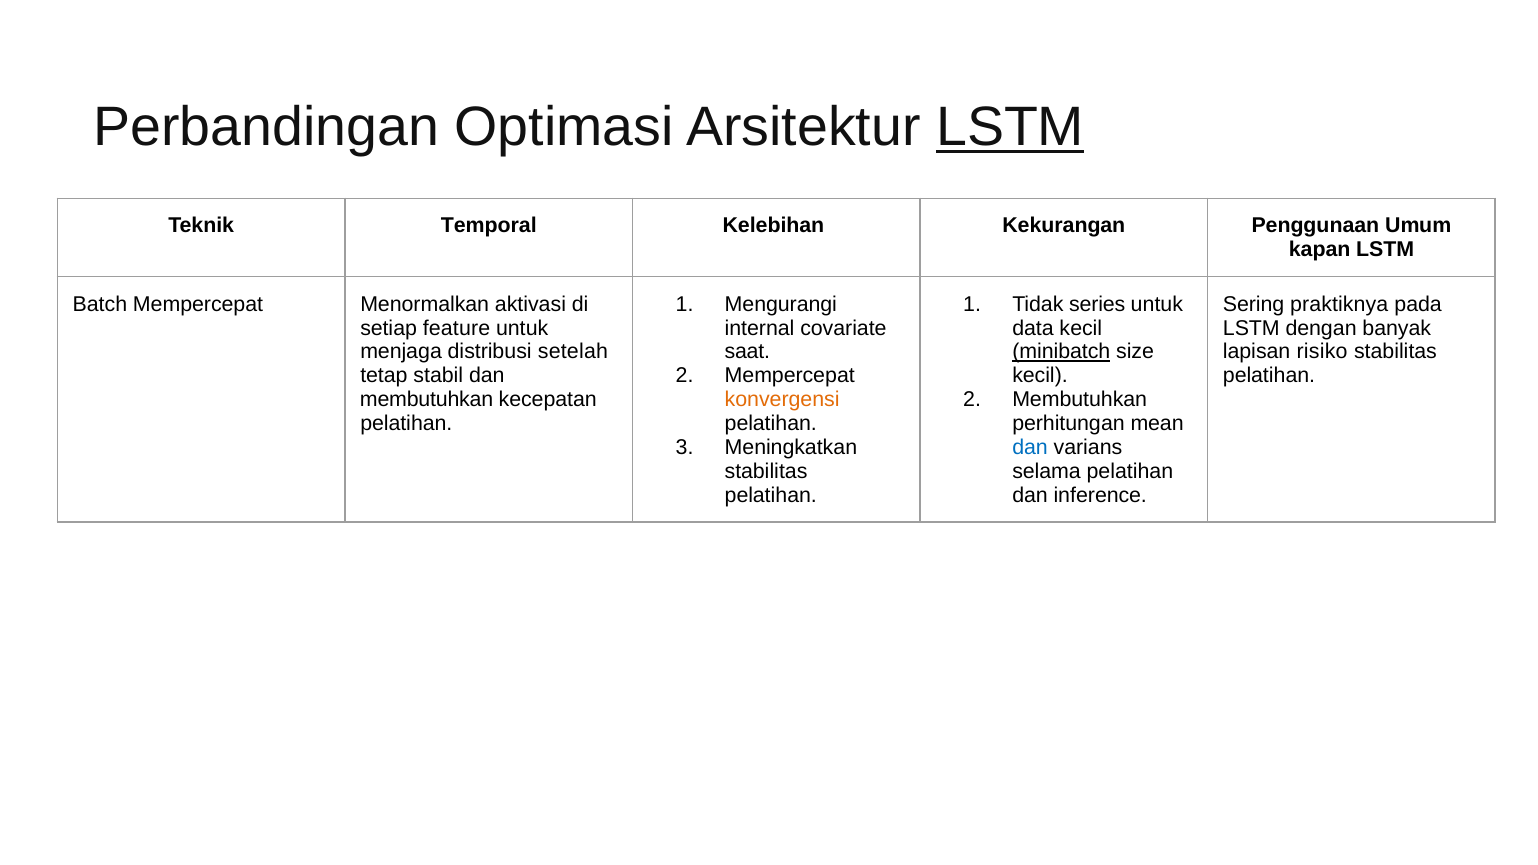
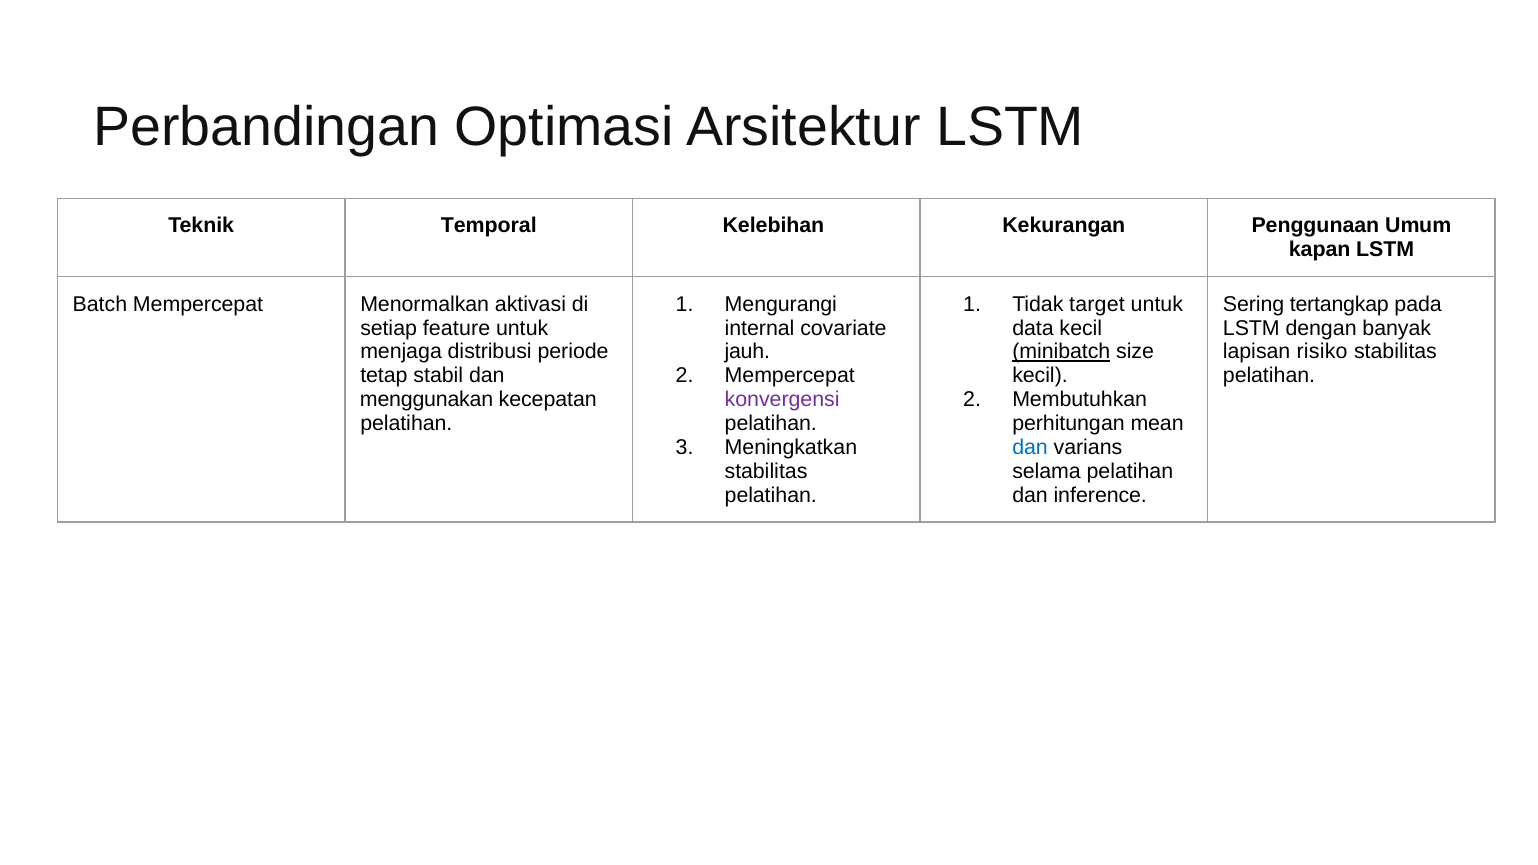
LSTM underline: present -> none (1010, 127)
series: series -> target (1097, 304)
praktiknya: praktiknya -> tertangkap (1339, 304)
setelah: setelah -> periode (573, 352)
saat: saat -> jauh (747, 352)
membutuhkan: membutuhkan -> menggunakan (427, 400)
konvergensi colour: orange -> purple (782, 400)
